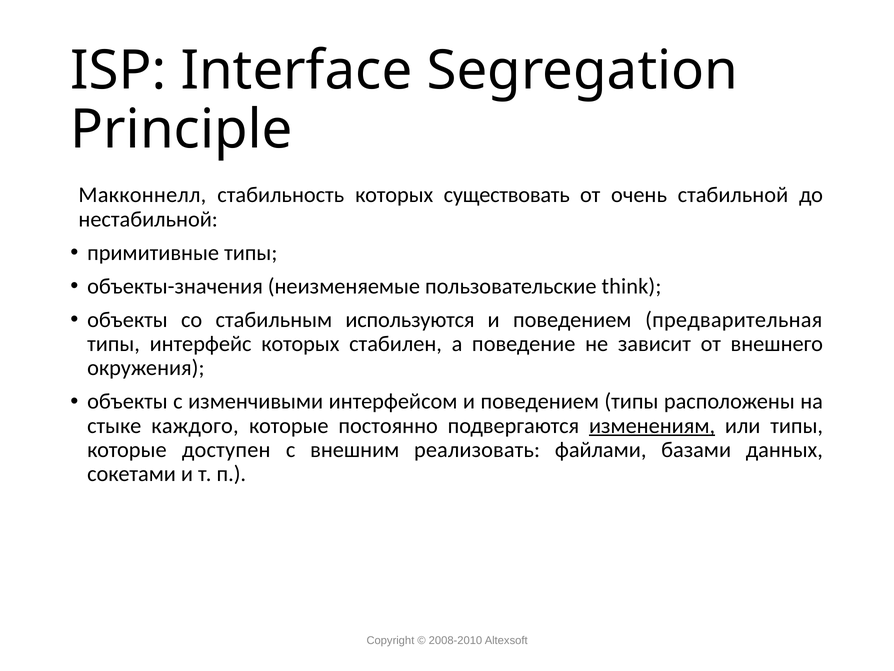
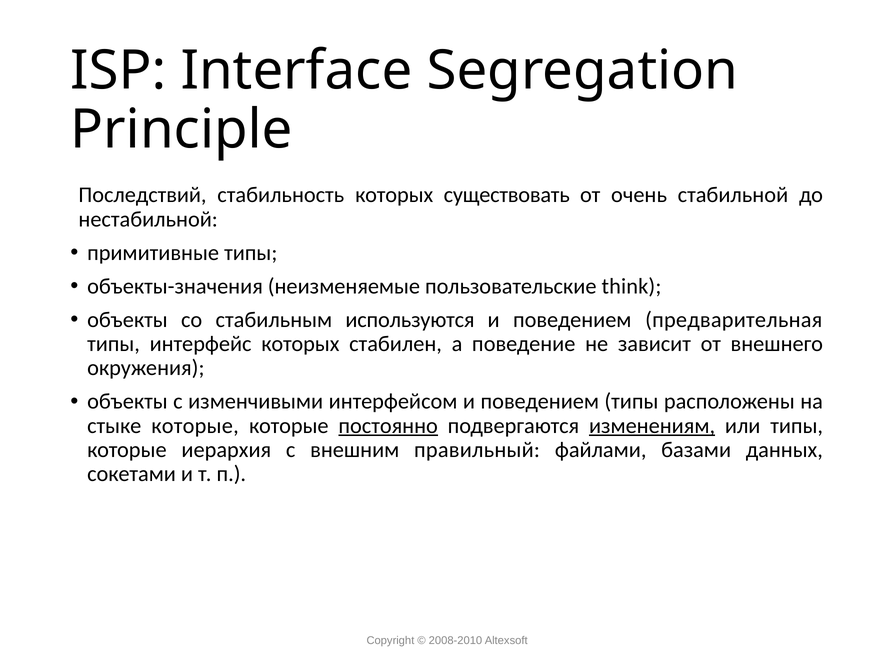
Макконнелл: Макконнелл -> Последствий (143, 195)
стыке каждого: каждого -> которые (195, 425)
постоянно underline: none -> present (388, 425)
доступен: доступен -> иерархия (226, 450)
реализовать: реализовать -> правильный (477, 450)
